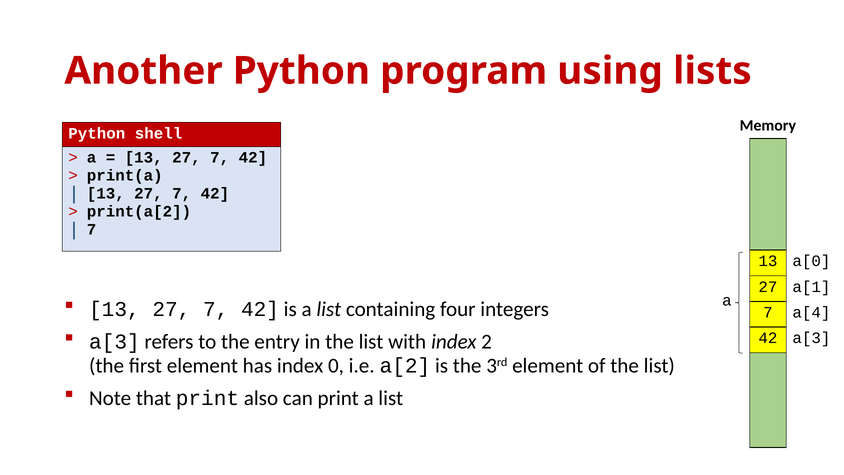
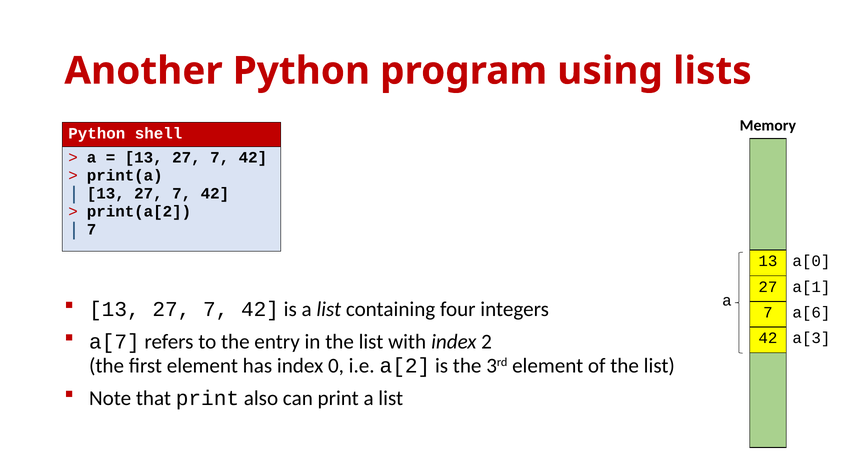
a[4: a[4 -> a[6 (811, 312)
a[3: a[3 -> a[7 (114, 342)
